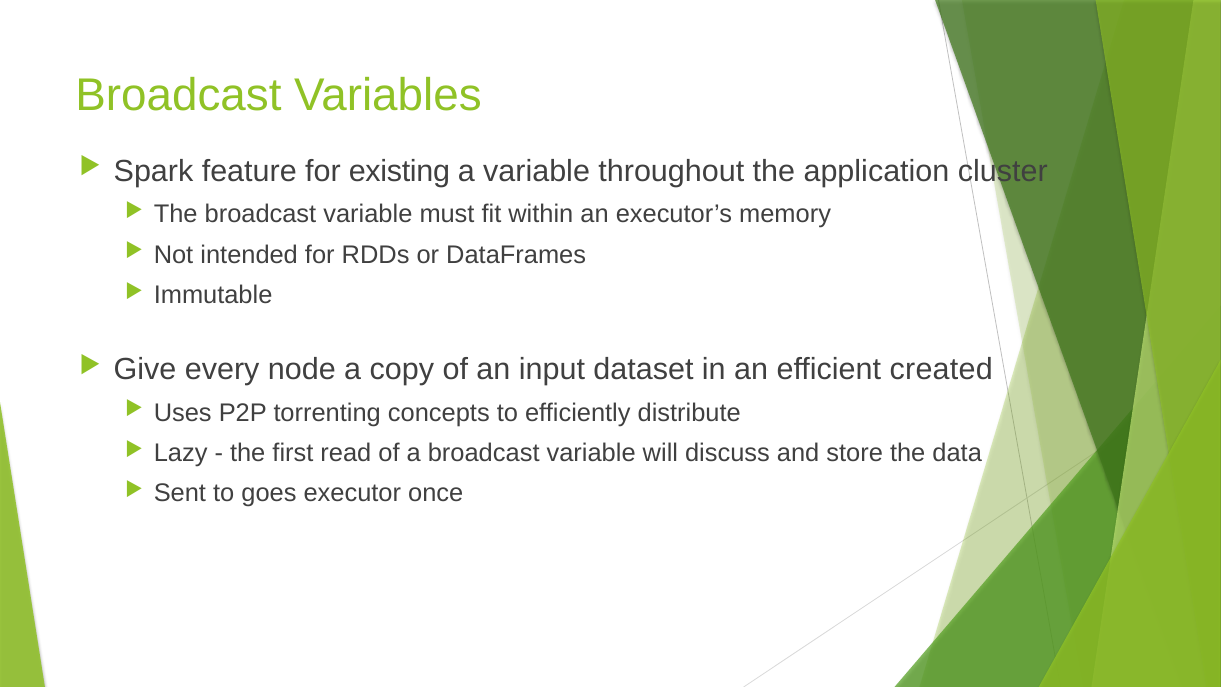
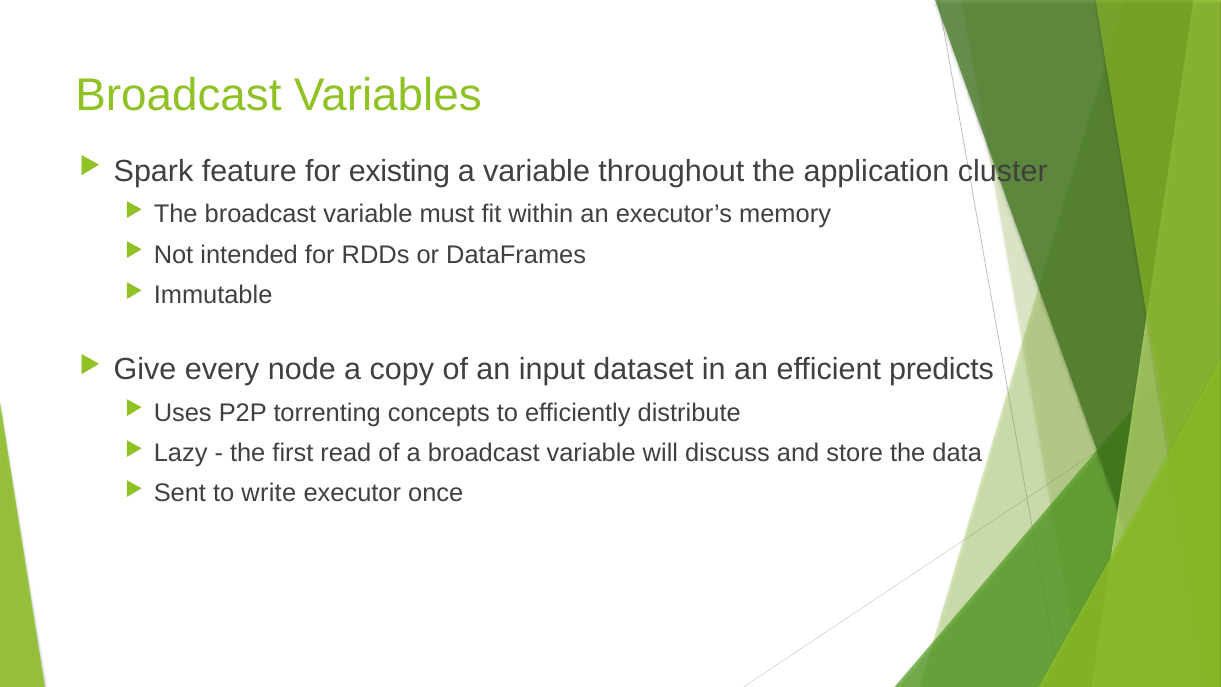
created: created -> predicts (941, 369)
goes: goes -> write (269, 493)
